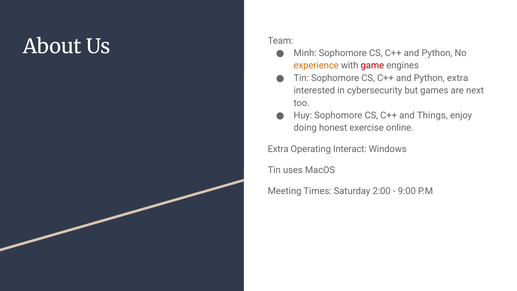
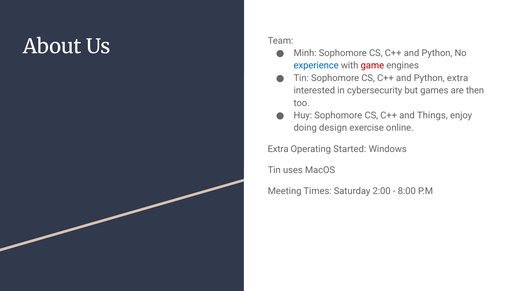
experience colour: orange -> blue (316, 66)
next: next -> then (475, 90)
honest: honest -> design (333, 128)
Interact: Interact -> Started (350, 149)
9:00: 9:00 -> 8:00 (407, 191)
